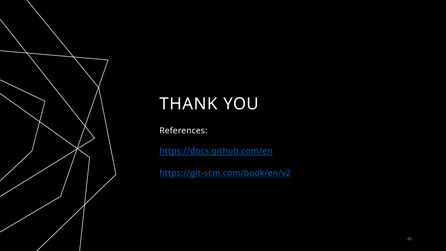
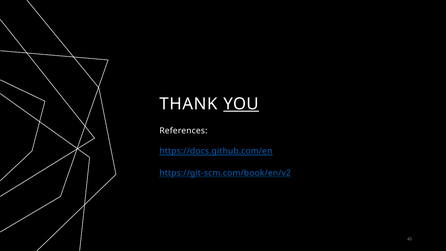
YOU underline: none -> present (241, 104)
